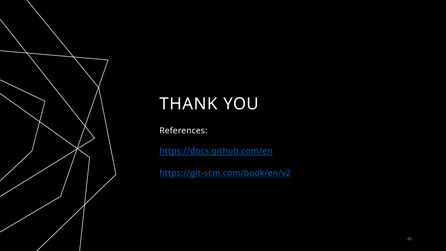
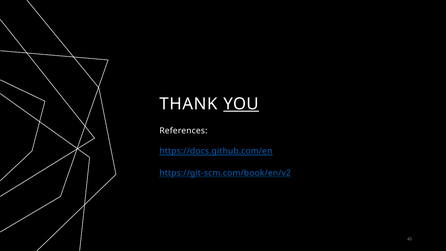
YOU underline: none -> present (241, 104)
